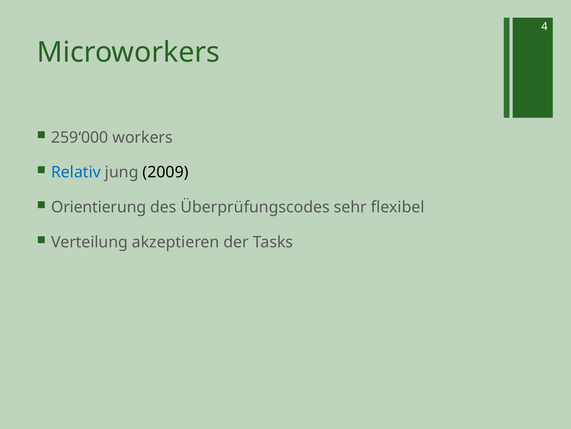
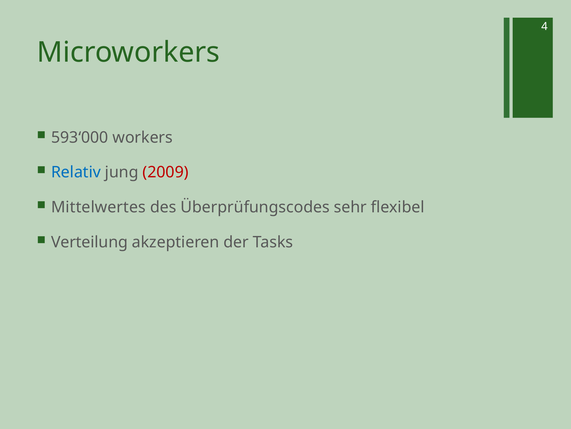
259‘000: 259‘000 -> 593‘000 (80, 137)
2009 colour: black -> red (166, 172)
Orientierung: Orientierung -> Mittelwertes (98, 207)
